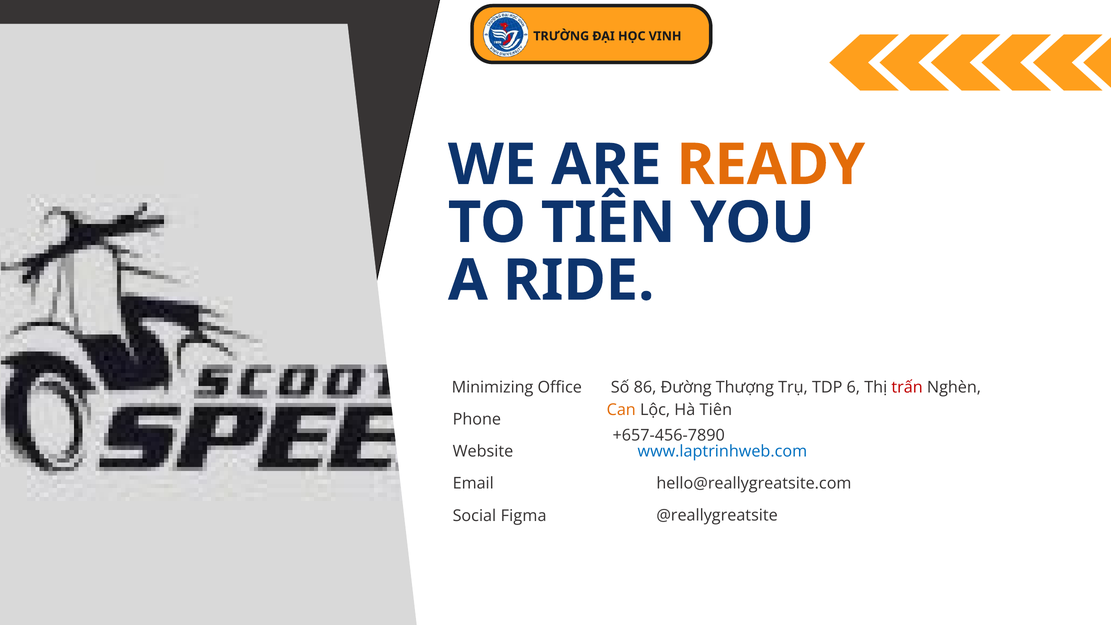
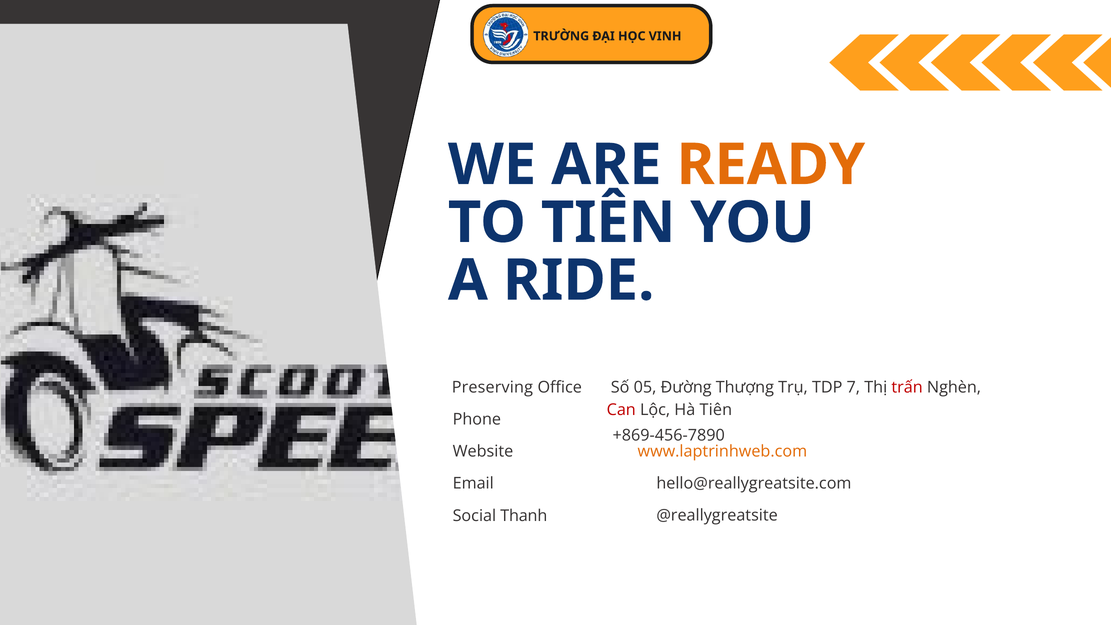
Minimizing: Minimizing -> Preserving (492, 387)
86: 86 -> 05 (645, 387)
6: 6 -> 7 (853, 387)
Can colour: orange -> red (621, 410)
+657-456-7890: +657-456-7890 -> +869-456-7890 (669, 435)
www.laptrinhweb.com colour: blue -> orange (722, 451)
Figma: Figma -> Thanh (524, 516)
